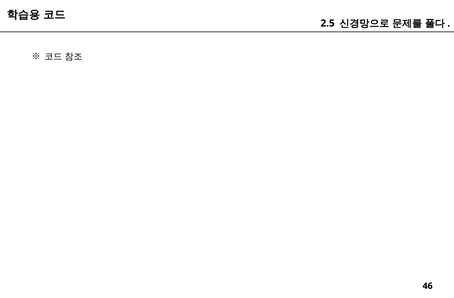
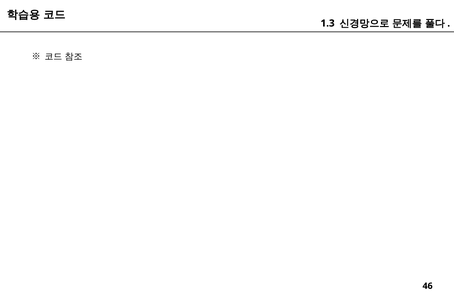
2.5: 2.5 -> 1.3 (328, 23)
